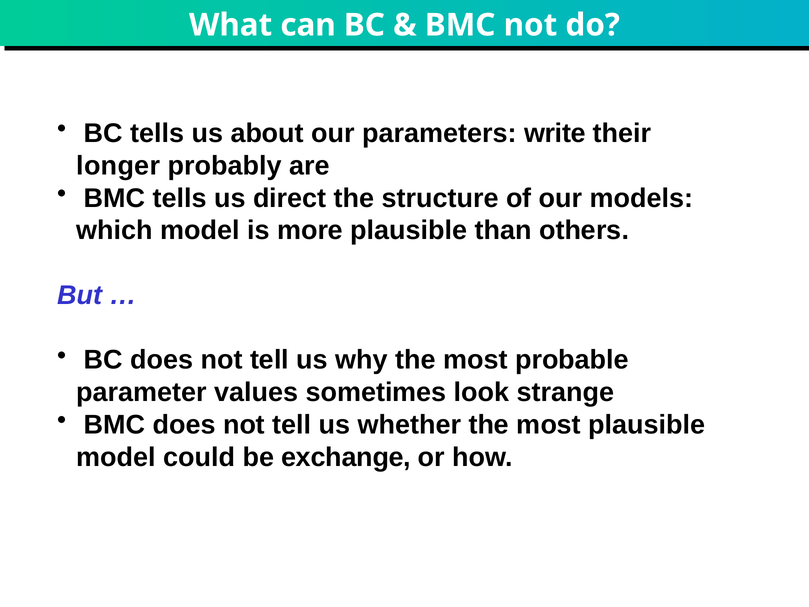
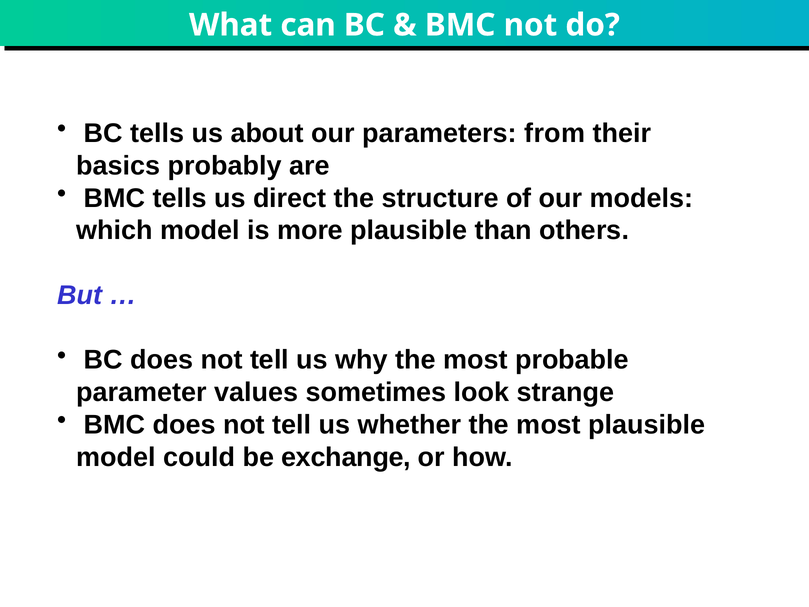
write: write -> from (555, 133)
longer: longer -> basics (118, 166)
